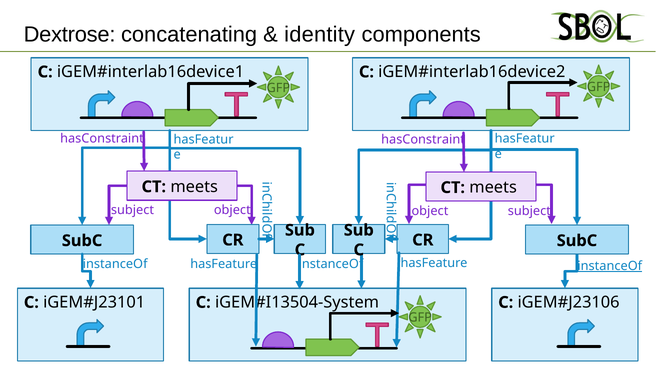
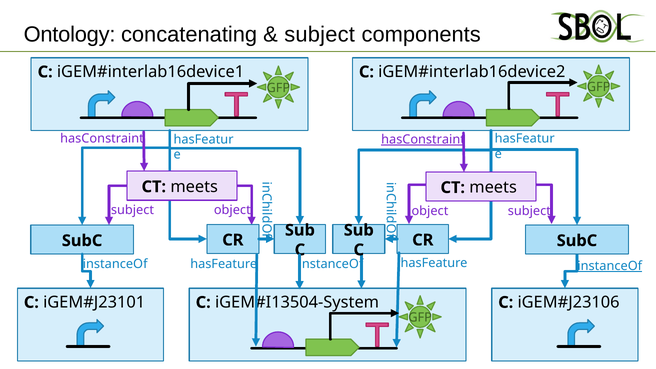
Dextrose: Dextrose -> Ontology (70, 35)
identity: identity -> subject (320, 35)
hasConstraint underline: none -> present (423, 139)
